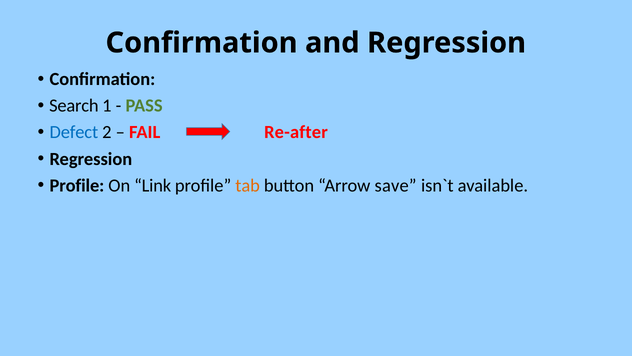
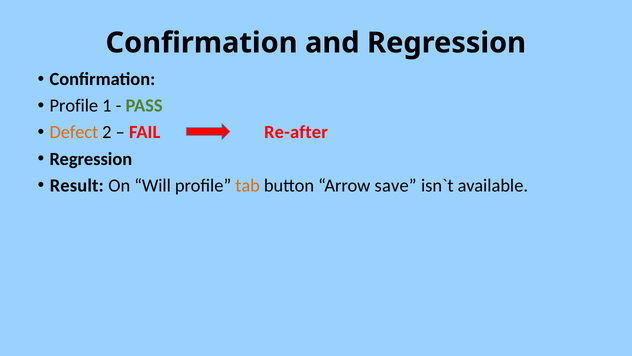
Search: Search -> Profile (74, 106)
Defect colour: blue -> orange (74, 132)
Profile: Profile -> Result (77, 185)
Link: Link -> Will (153, 185)
